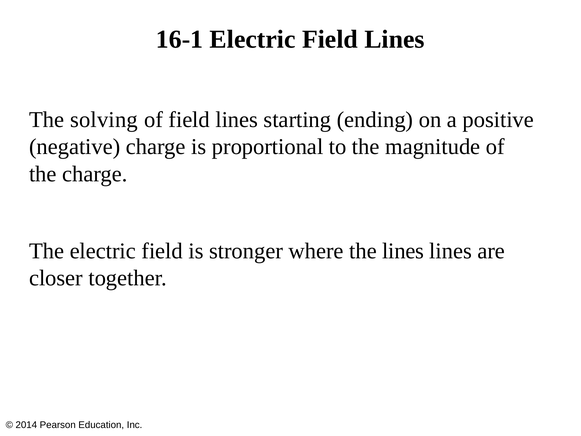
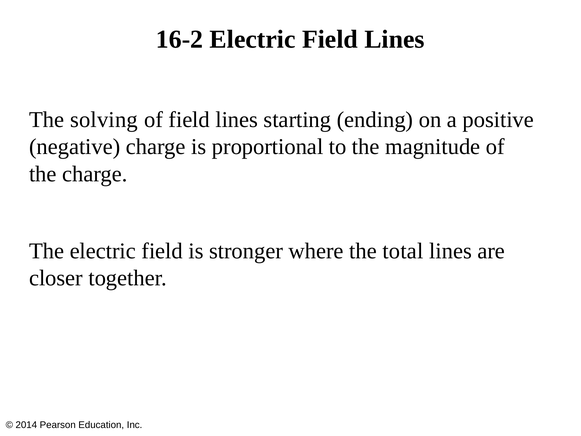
16-1: 16-1 -> 16-2 (180, 39)
the lines: lines -> total (403, 251)
